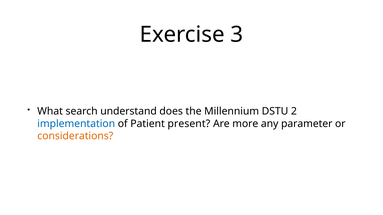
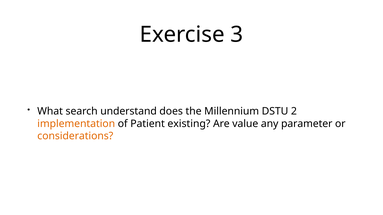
implementation colour: blue -> orange (76, 124)
present: present -> existing (189, 124)
more: more -> value (245, 124)
